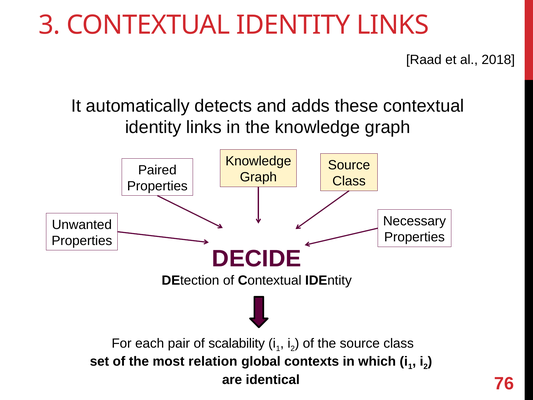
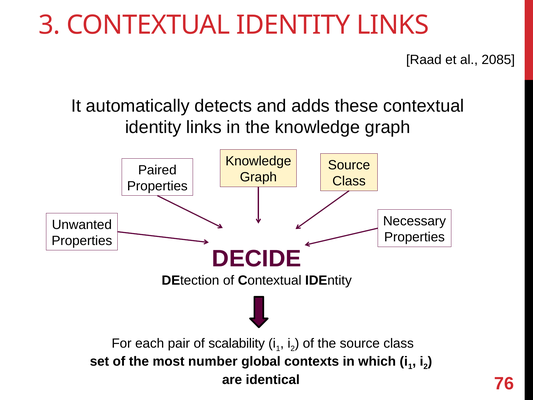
2018: 2018 -> 2085 (498, 60)
relation: relation -> number (213, 361)
